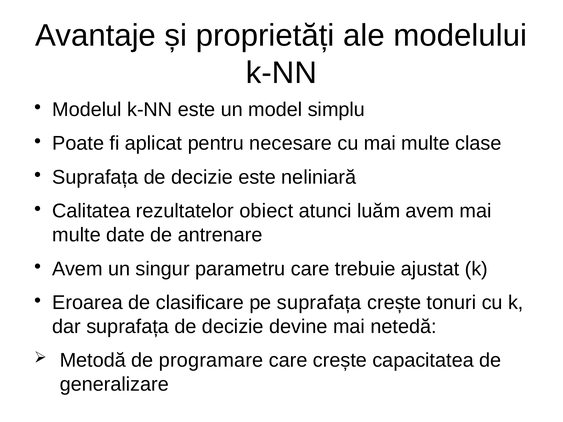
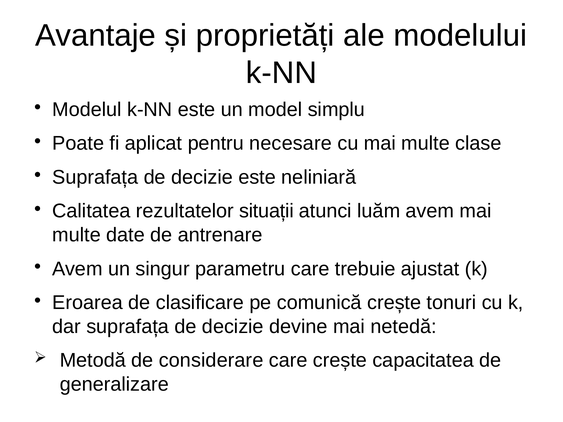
obiect: obiect -> situații (266, 211)
pe suprafața: suprafața -> comunică (319, 303)
programare: programare -> considerare (211, 361)
